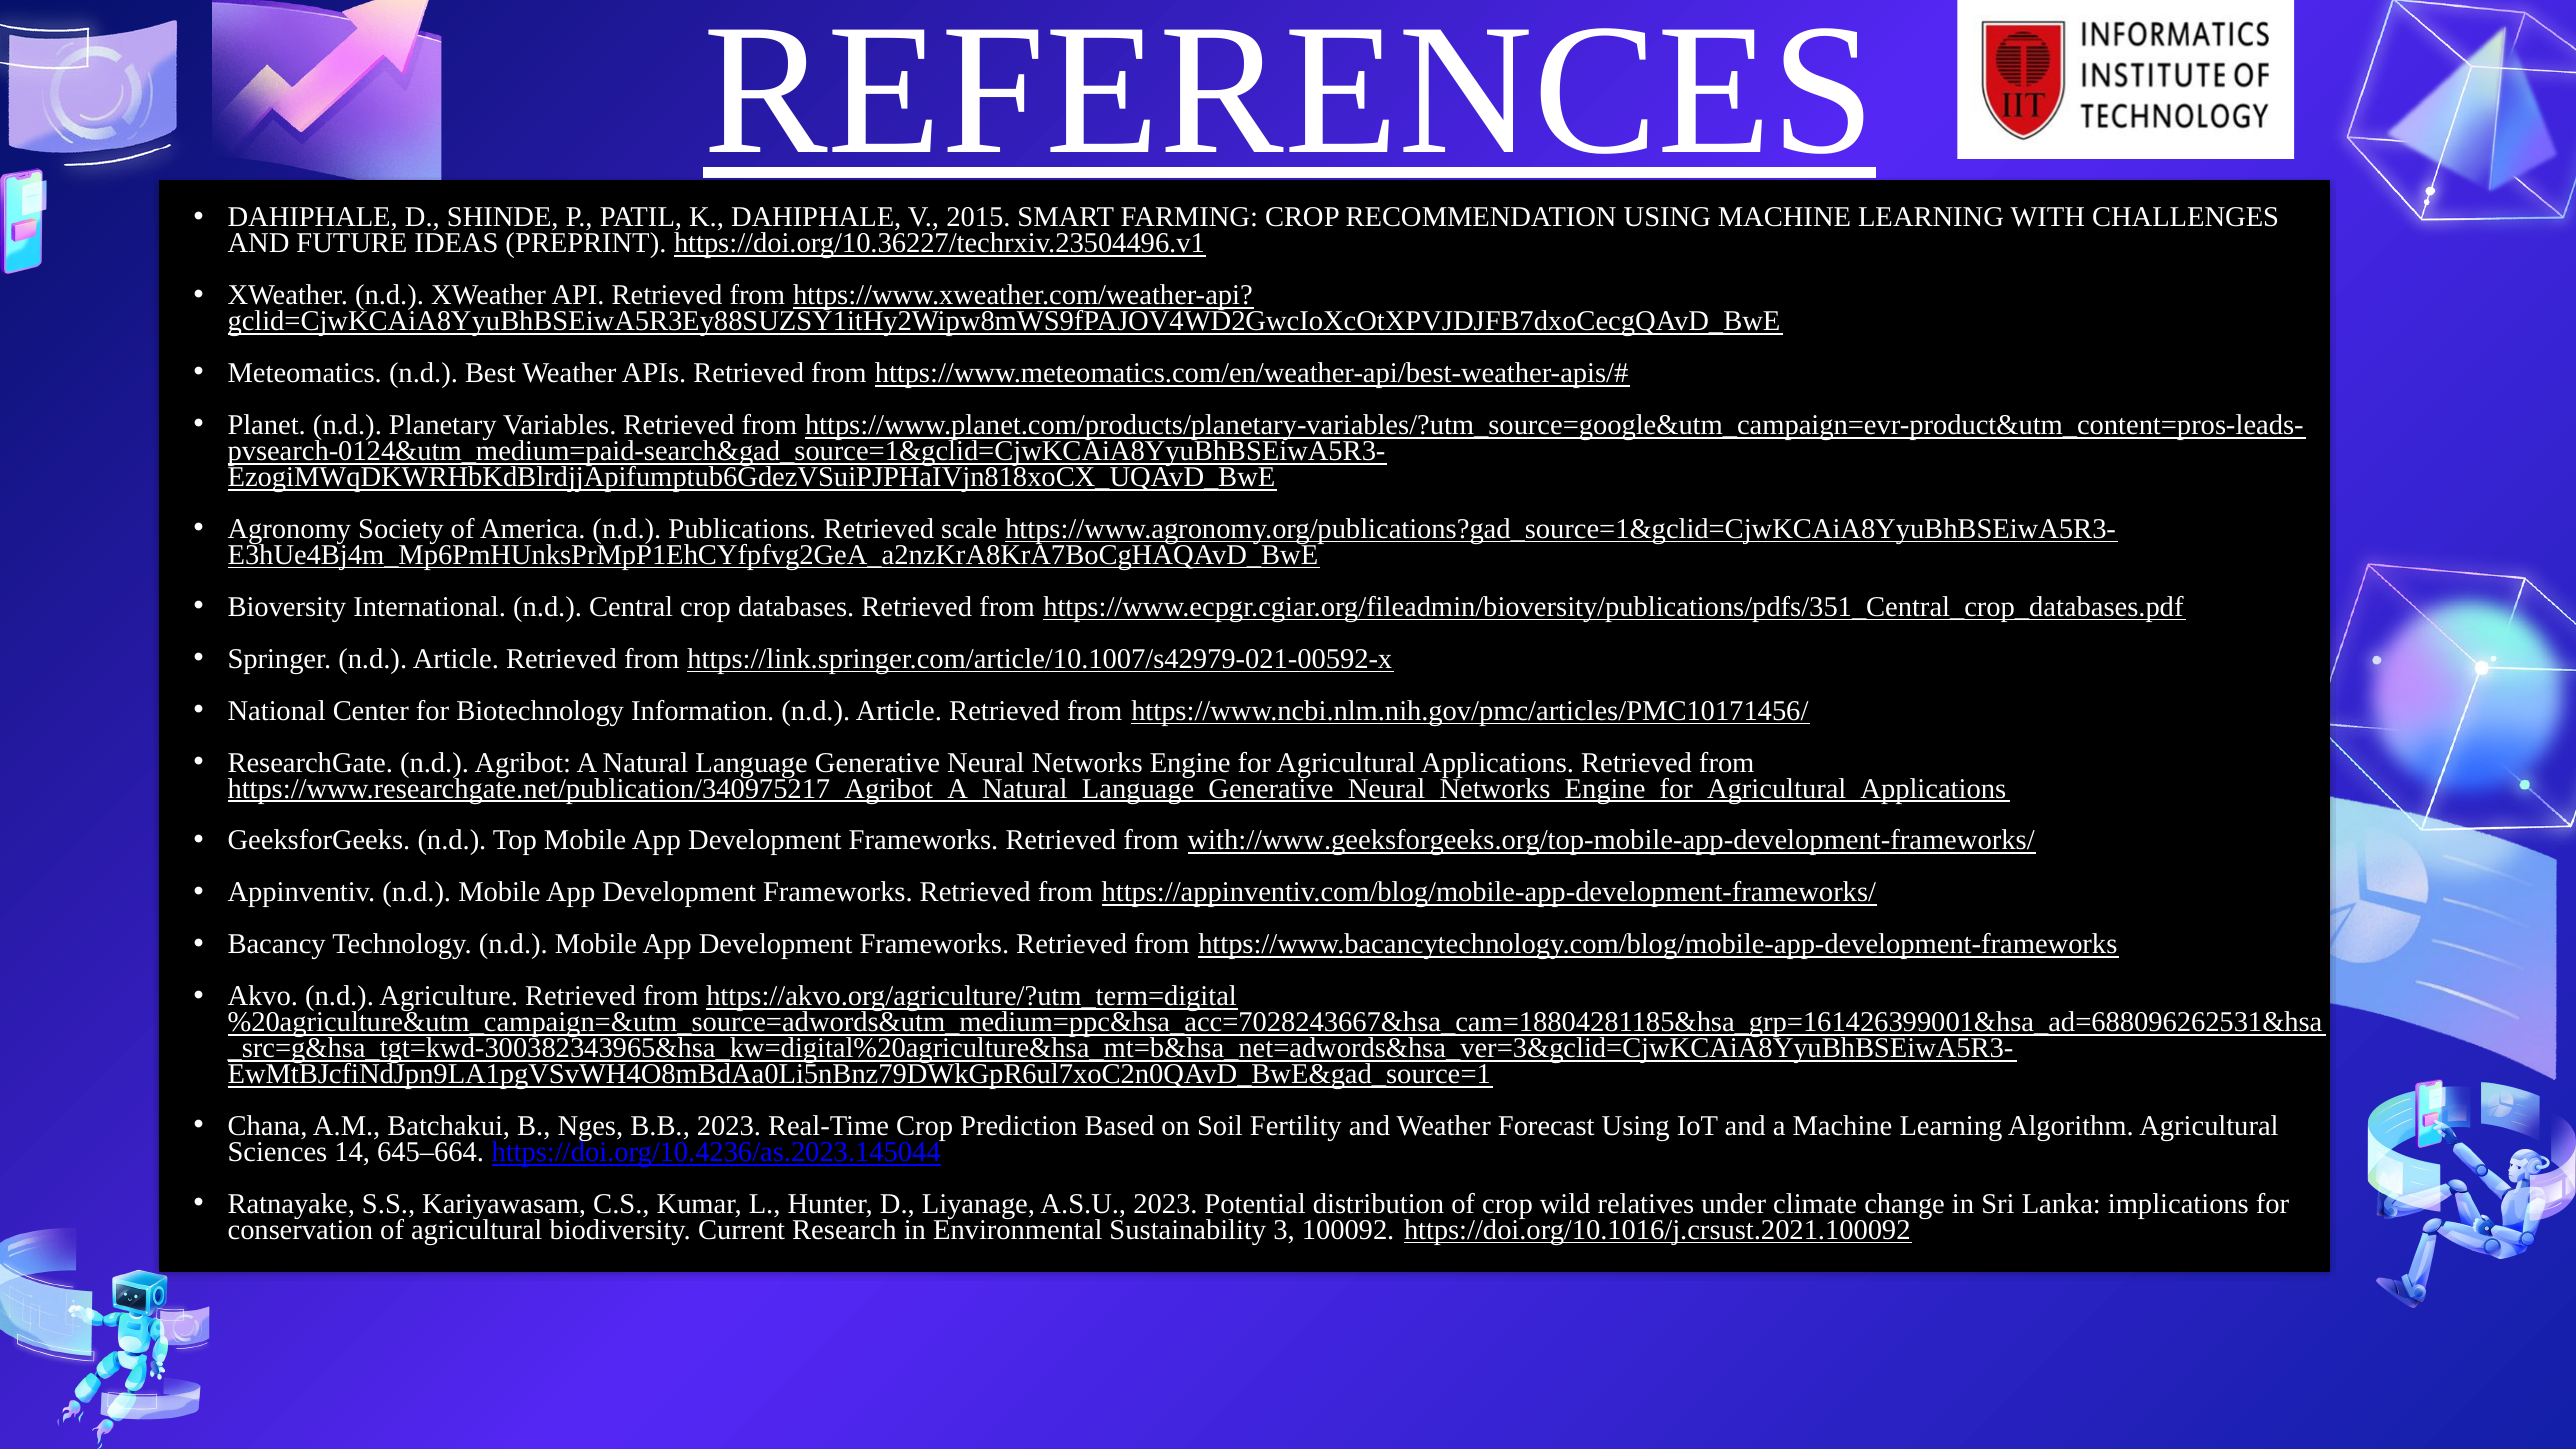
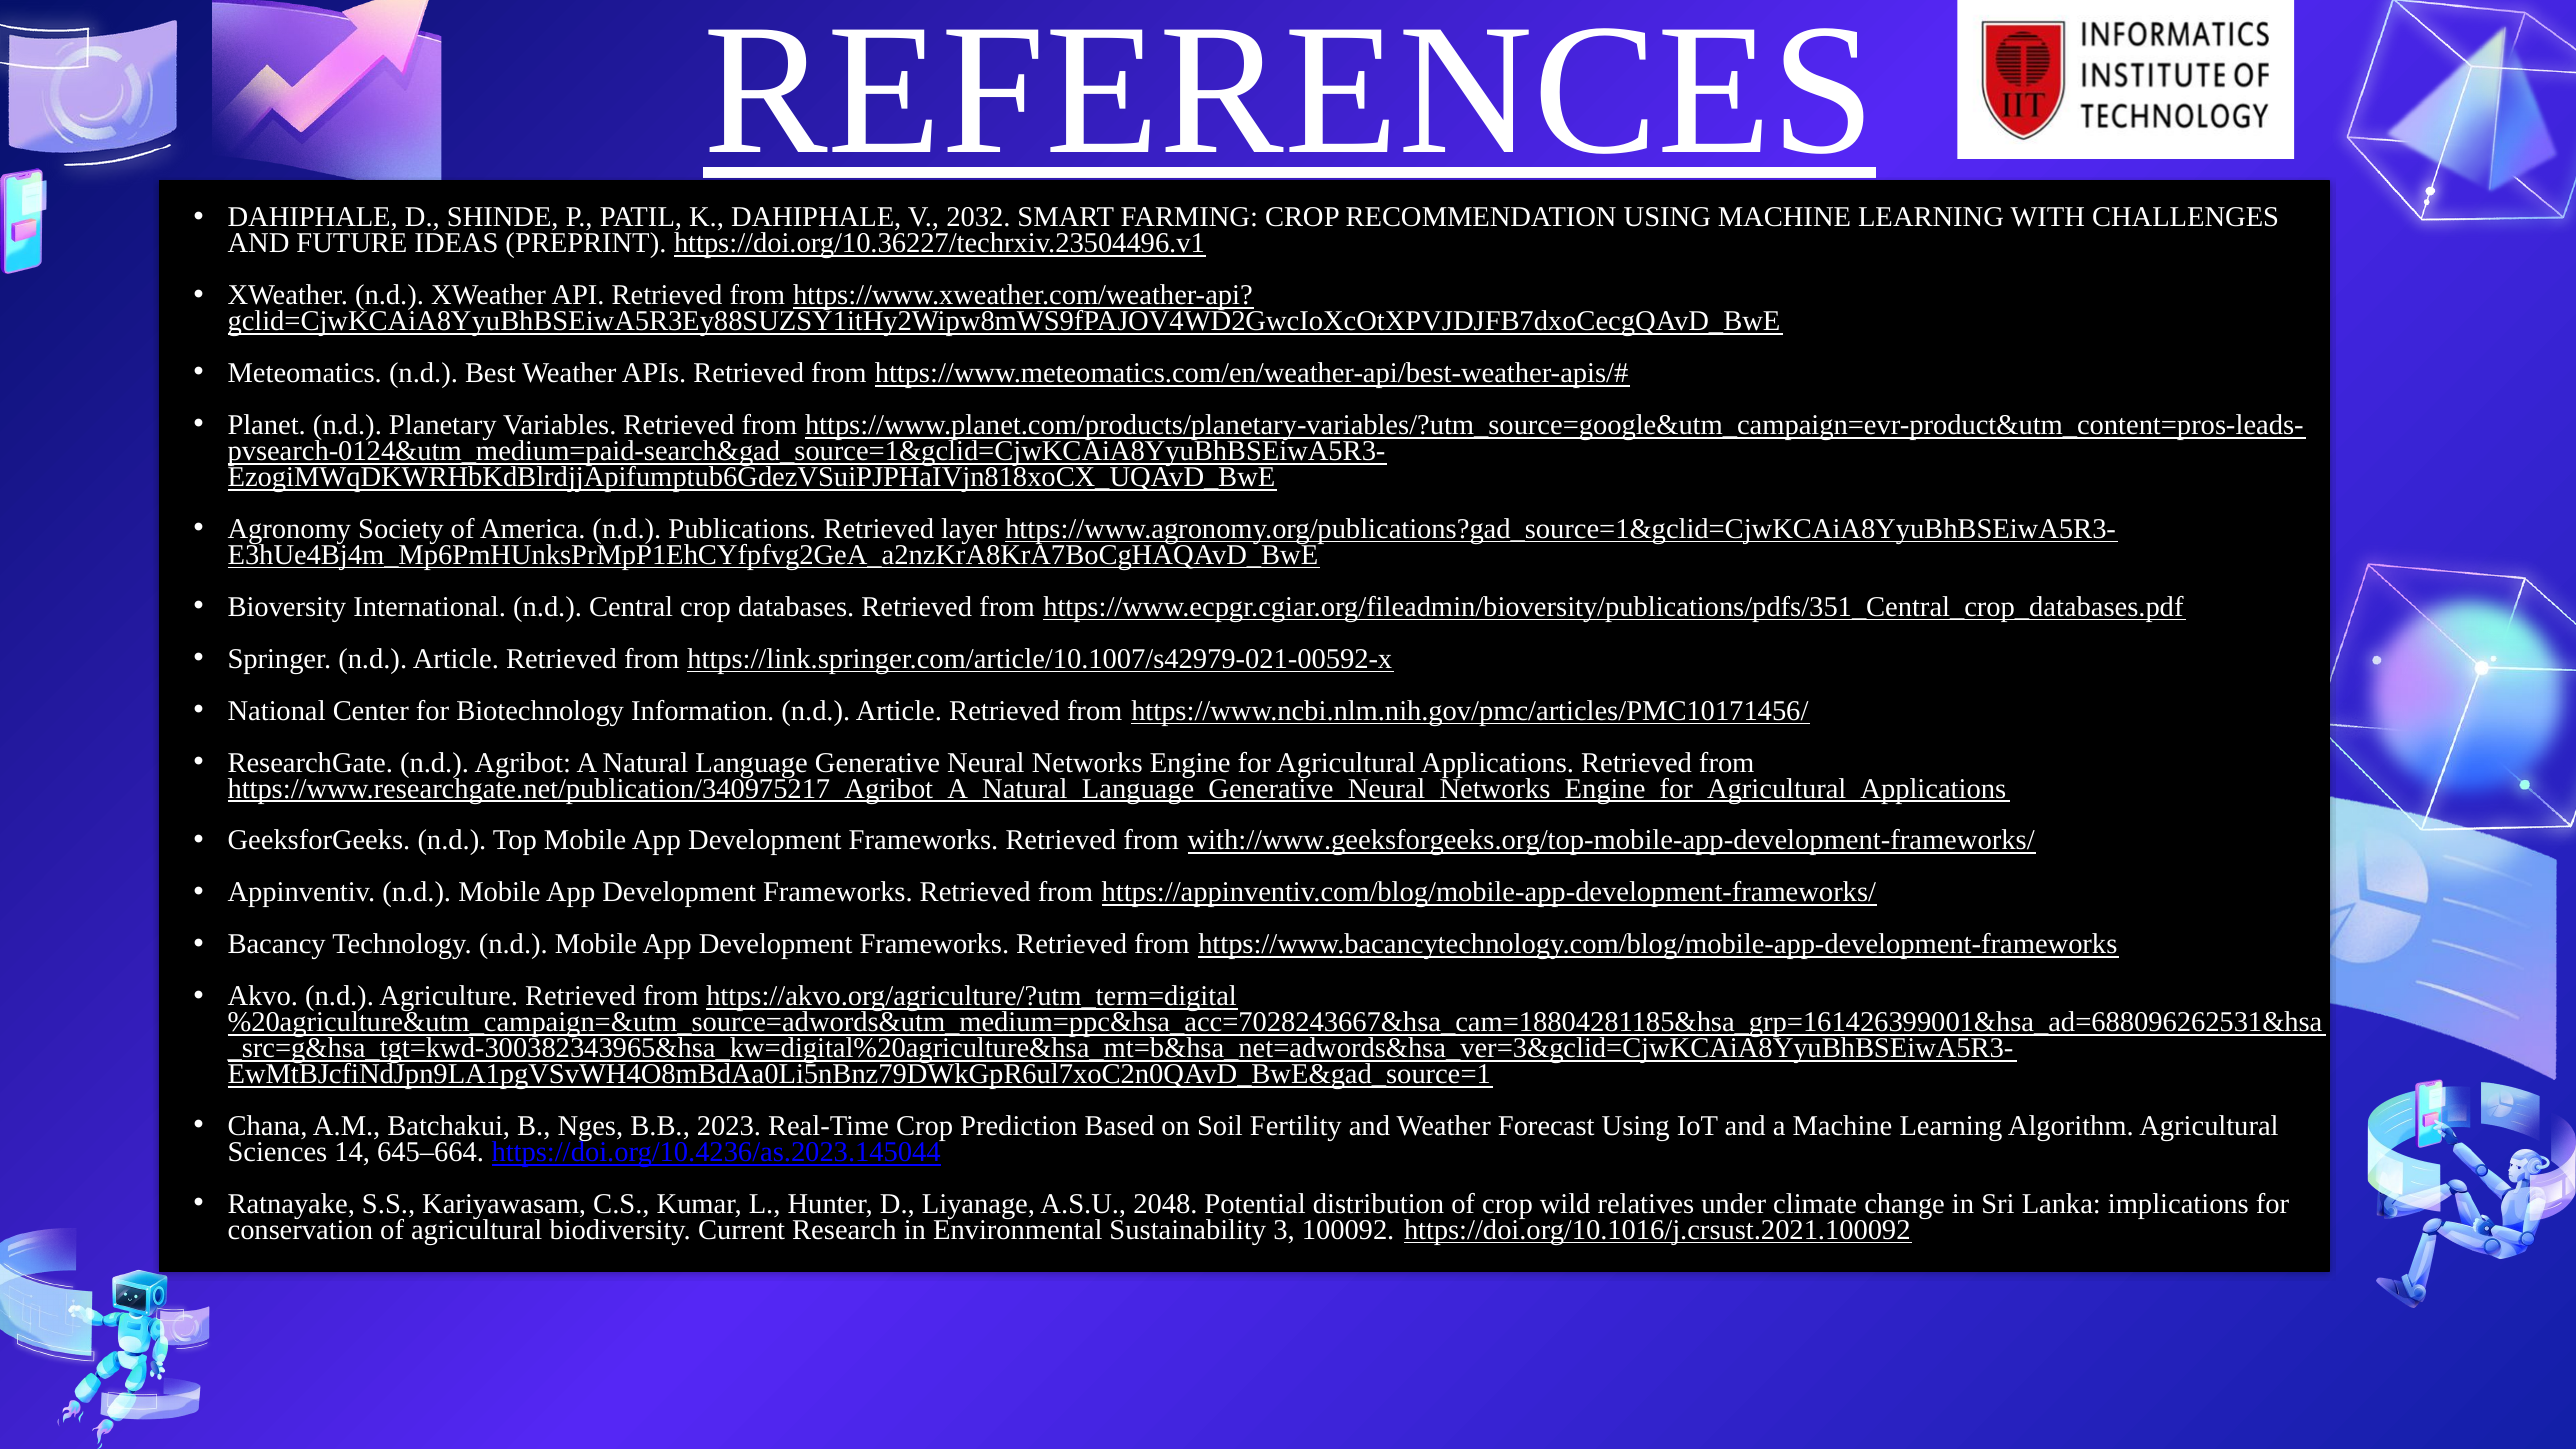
2015: 2015 -> 2032 (978, 217)
scale: scale -> layer (969, 529)
A.S.U 2023: 2023 -> 2048 (1165, 1204)
